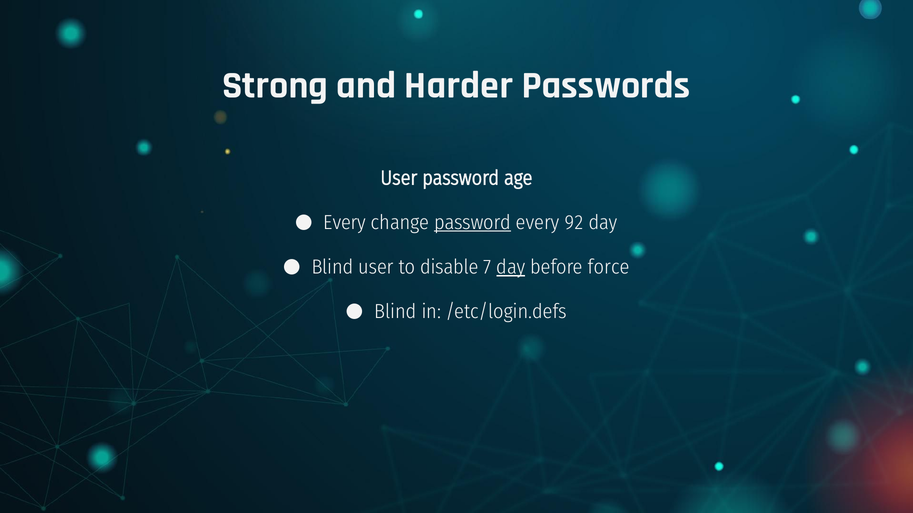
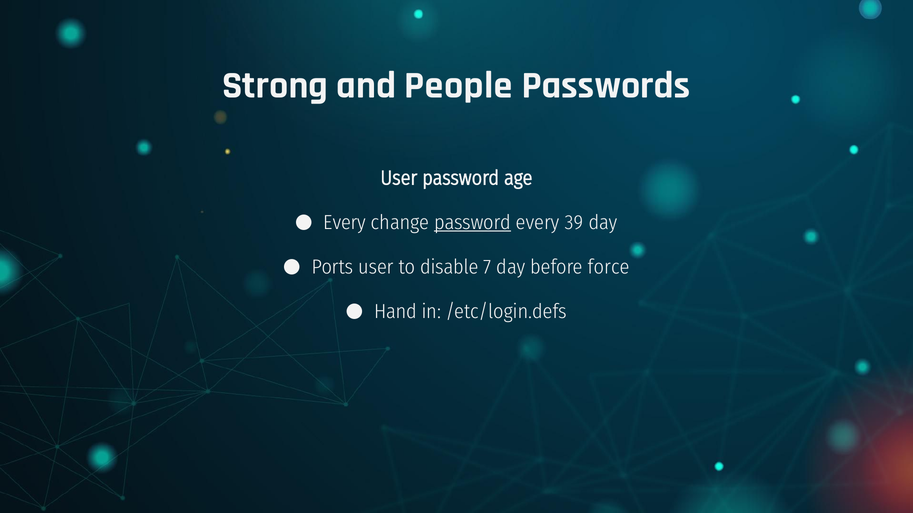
Harder: Harder -> People (459, 86)
92: 92 -> 39 (574, 223)
Blind: Blind -> Ports (332, 267)
day underline: present -> none (511, 267)
Blind: Blind -> Hand (395, 312)
